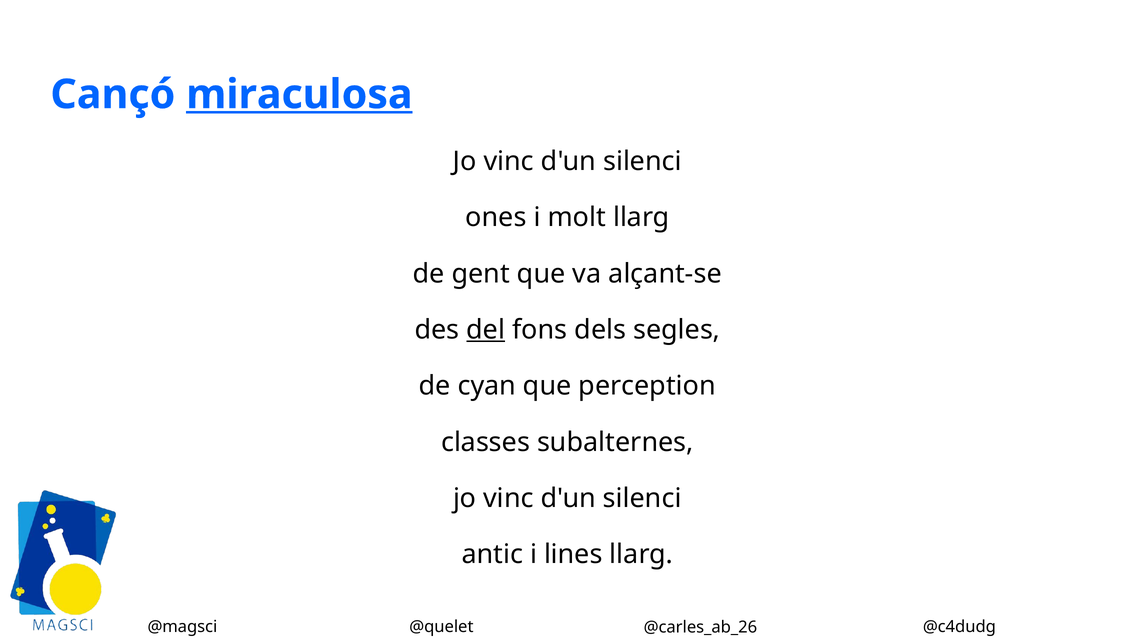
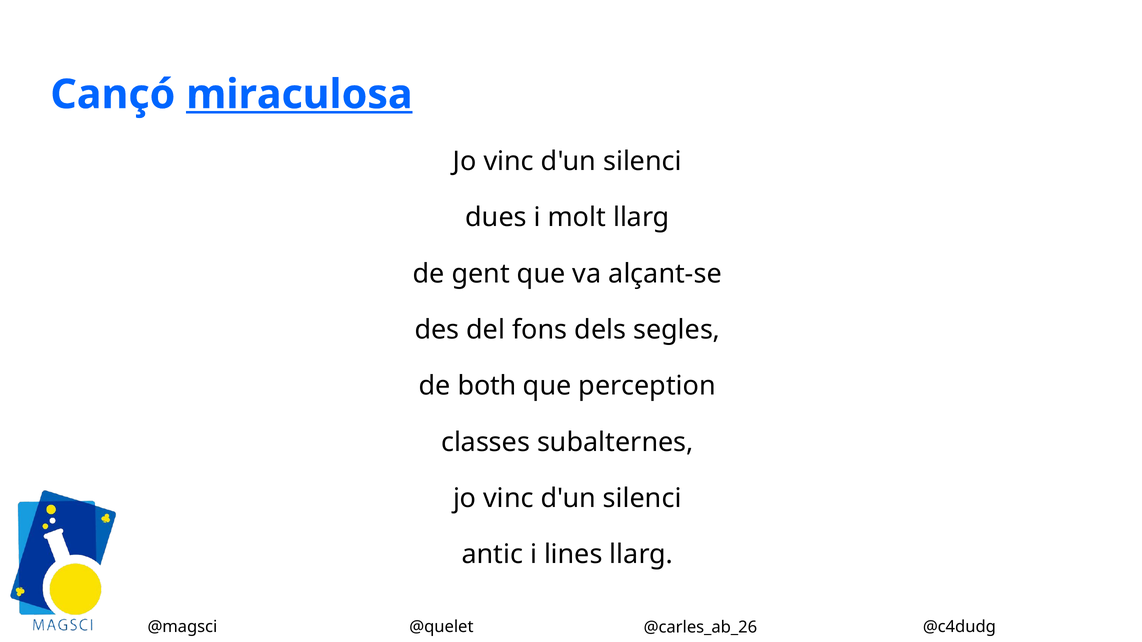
ones: ones -> dues (496, 218)
del underline: present -> none (486, 330)
cyan: cyan -> both (487, 386)
